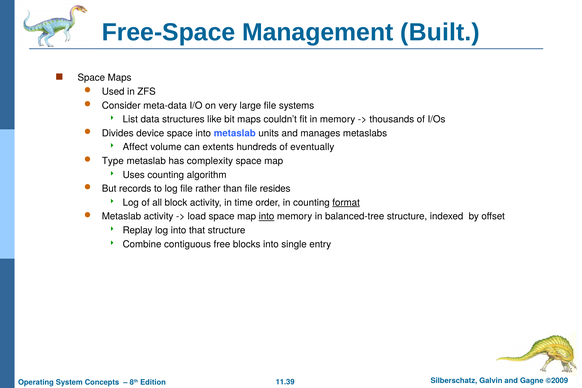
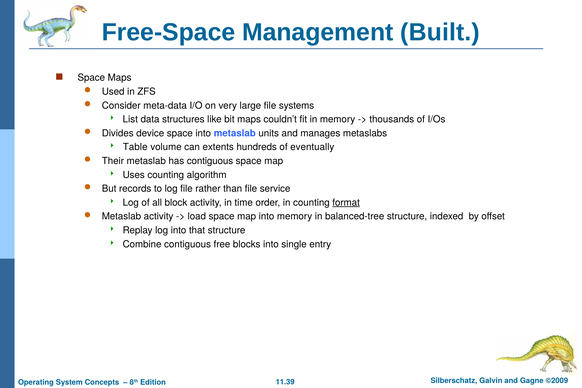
Affect: Affect -> Table (135, 147)
Type: Type -> Their (113, 161)
has complexity: complexity -> contiguous (210, 161)
resides: resides -> service (275, 189)
into underline: present -> none (267, 216)
